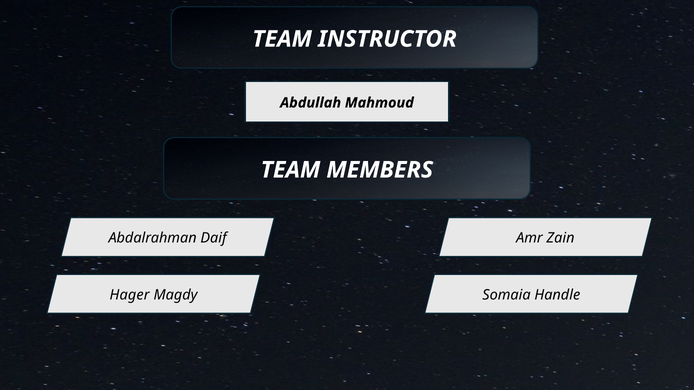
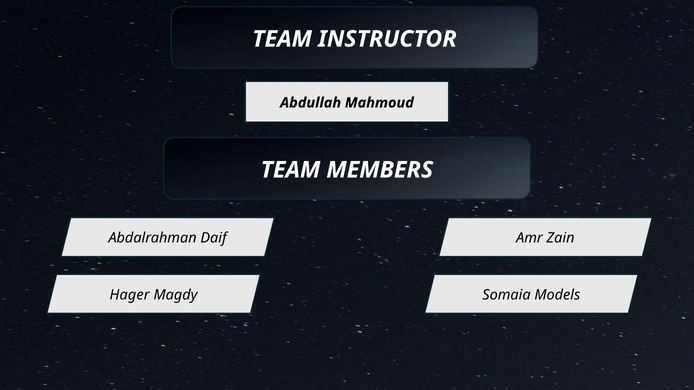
Handle: Handle -> Models (557, 295)
